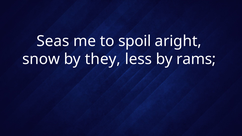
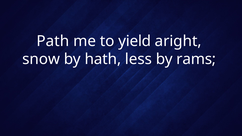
Seas: Seas -> Path (53, 41)
spoil: spoil -> yield (135, 41)
they: they -> hath (103, 59)
